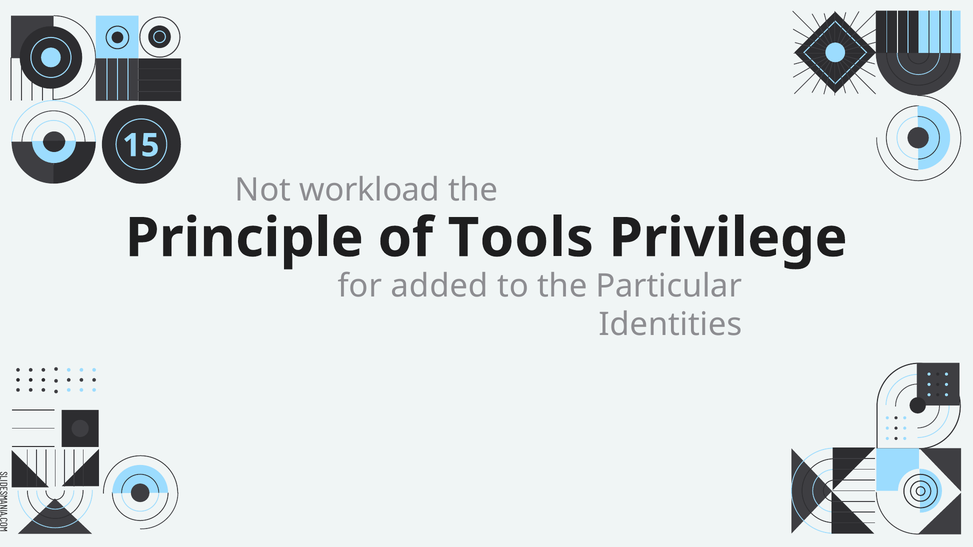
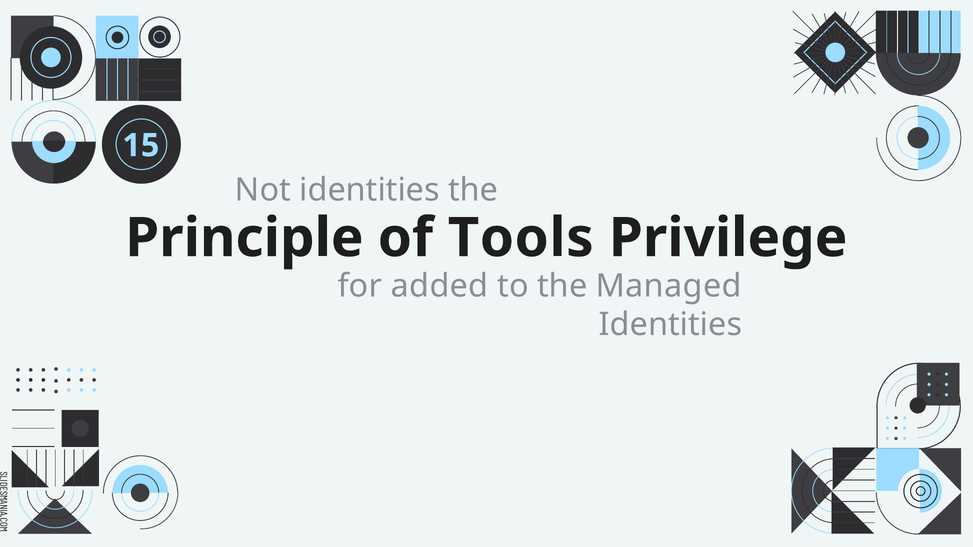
Not workload: workload -> identities (370, 190)
Particular: Particular -> Managed (669, 286)
